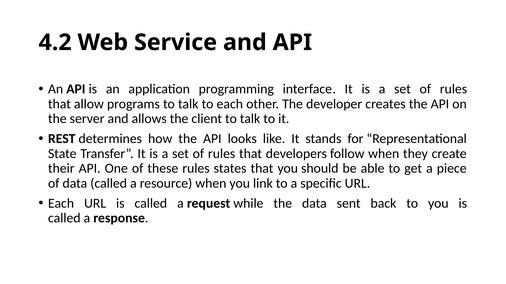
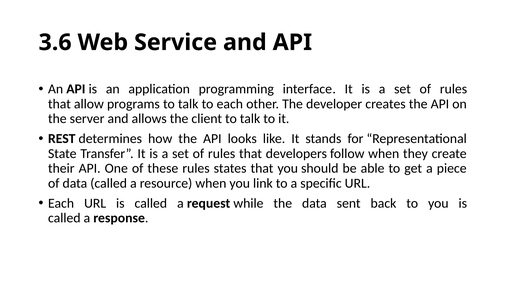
4.2: 4.2 -> 3.6 (55, 43)
